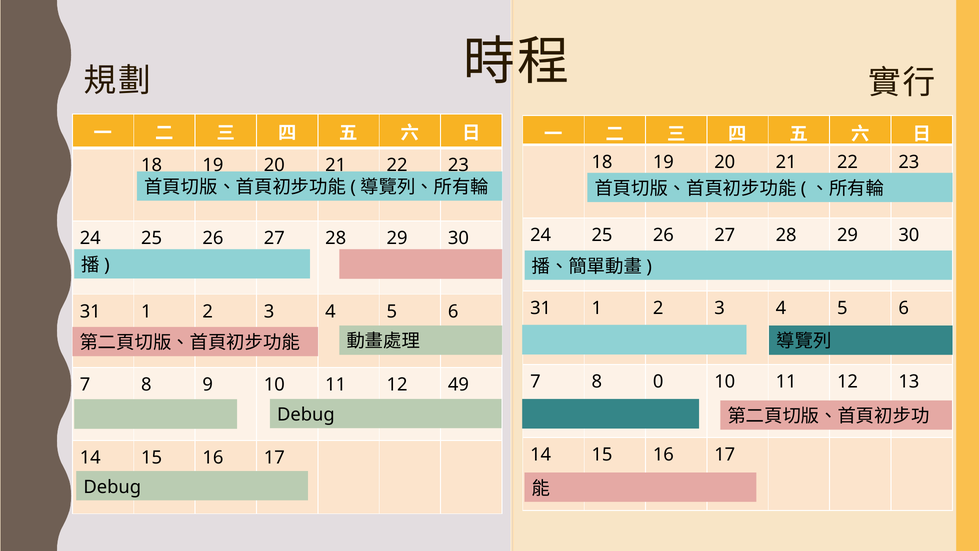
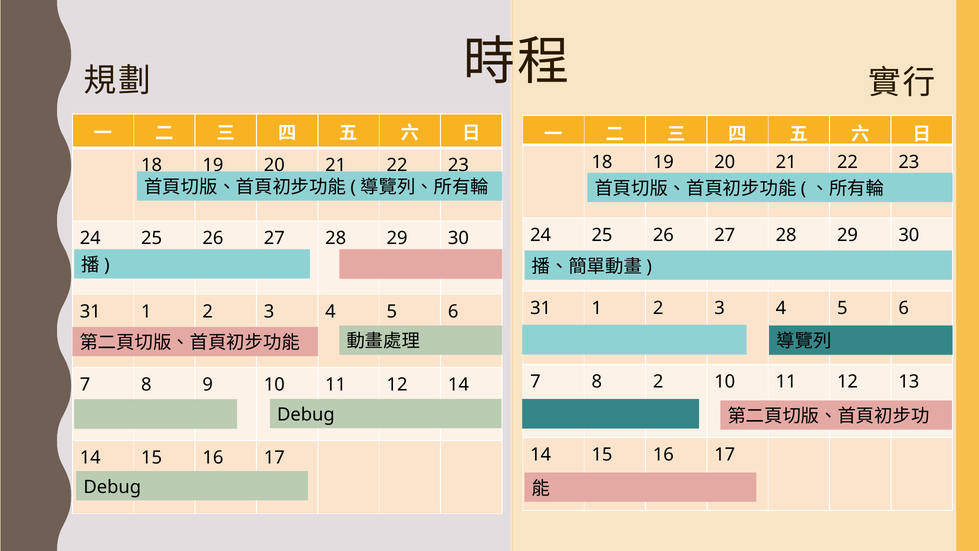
8 0: 0 -> 2 (658, 381)
12 49: 49 -> 14 (458, 384)
